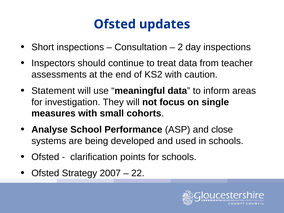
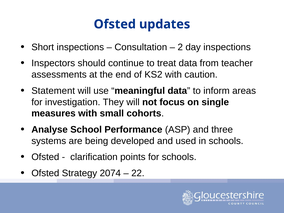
close: close -> three (222, 130)
2007: 2007 -> 2074 (110, 173)
